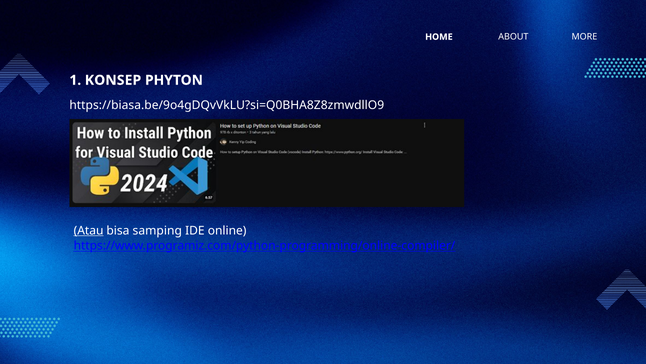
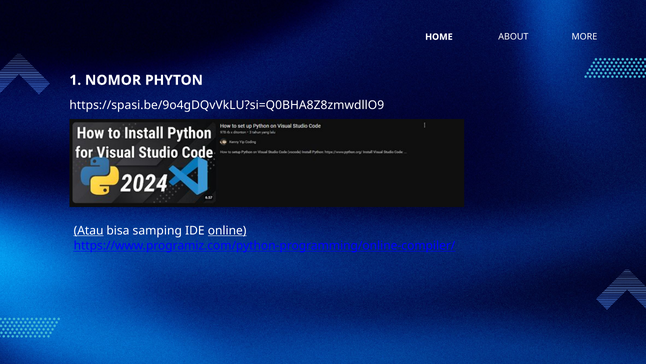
KONSEP: KONSEP -> NOMOR (113, 80)
https://biasa.be/9o4gDQvVkLU?si=Q0BHA8Z8zmwdllO9: https://biasa.be/9o4gDQvVkLU?si=Q0BHA8Z8zmwdllO9 -> https://spasi.be/9o4gDQvVkLU?si=Q0BHA8Z8zmwdllO9 (227, 105)
online underline: none -> present (227, 230)
